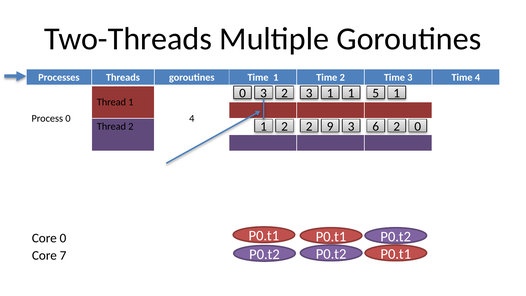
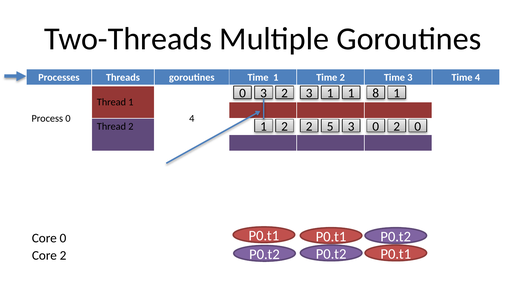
5: 5 -> 8 (376, 93)
9: 9 -> 5 (330, 126)
3 6: 6 -> 0 (376, 126)
Core 7: 7 -> 2 (63, 255)
